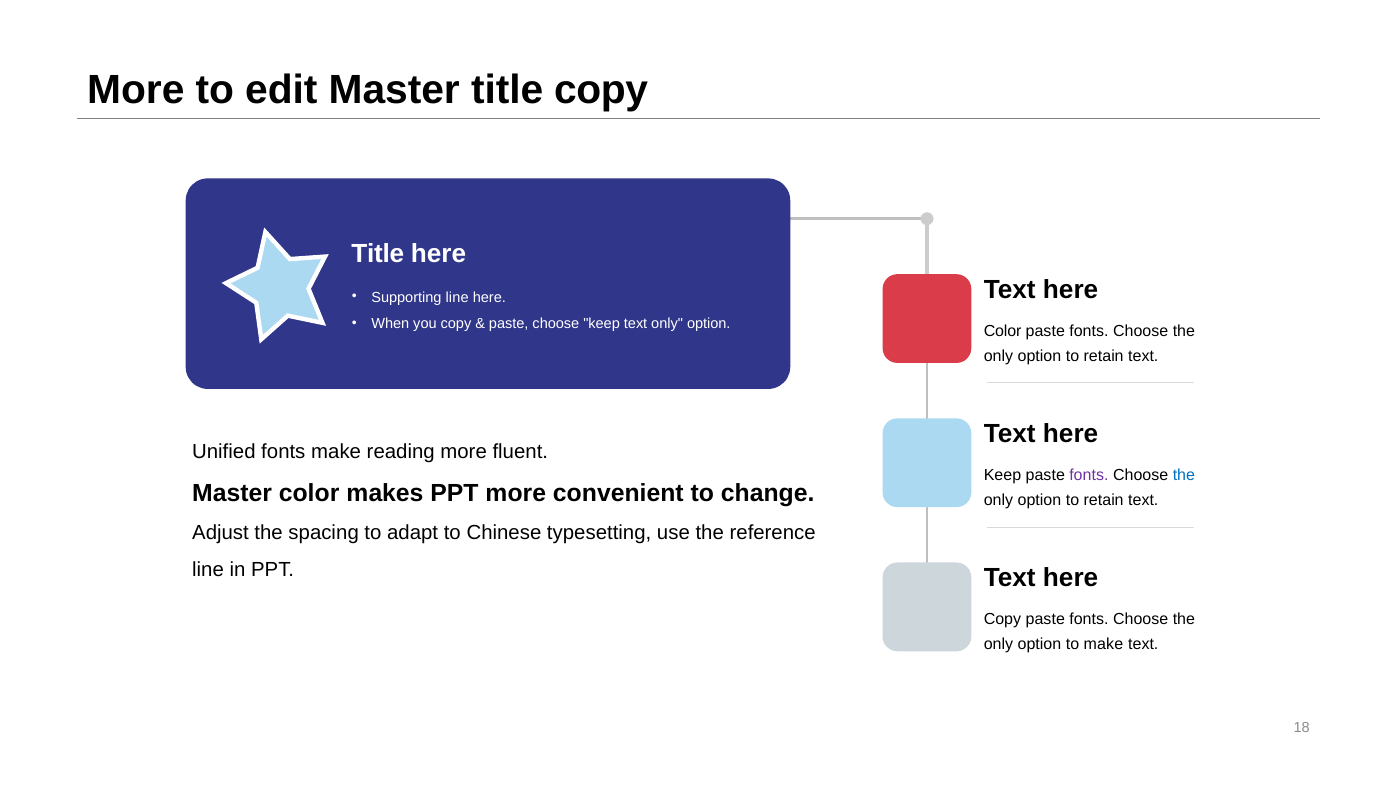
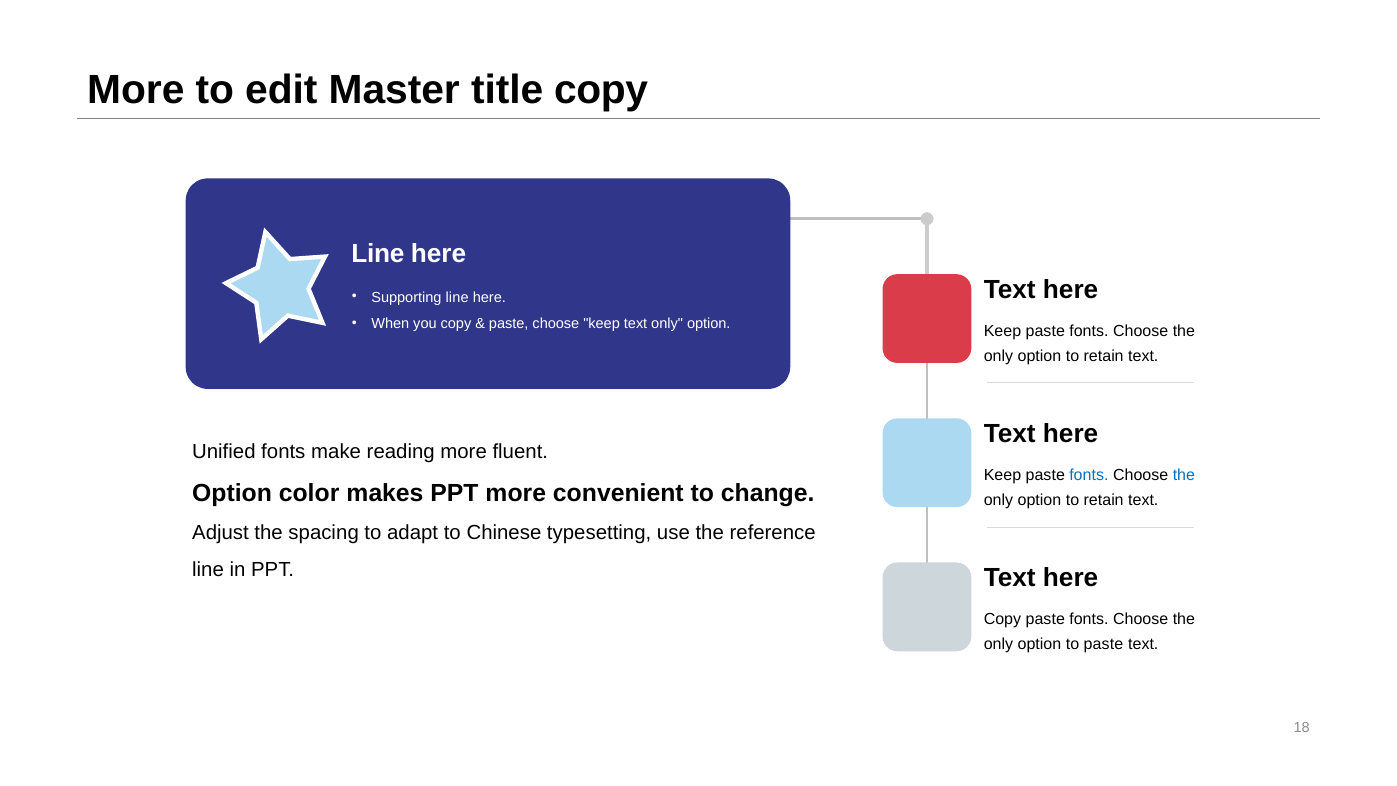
Title: Title -> Line (378, 254)
Color: Color -> Keep (1003, 331)
fonts colour: purple -> blue (1089, 475)
Master: Master -> Option (232, 494)
to make: make -> paste (1103, 644)
